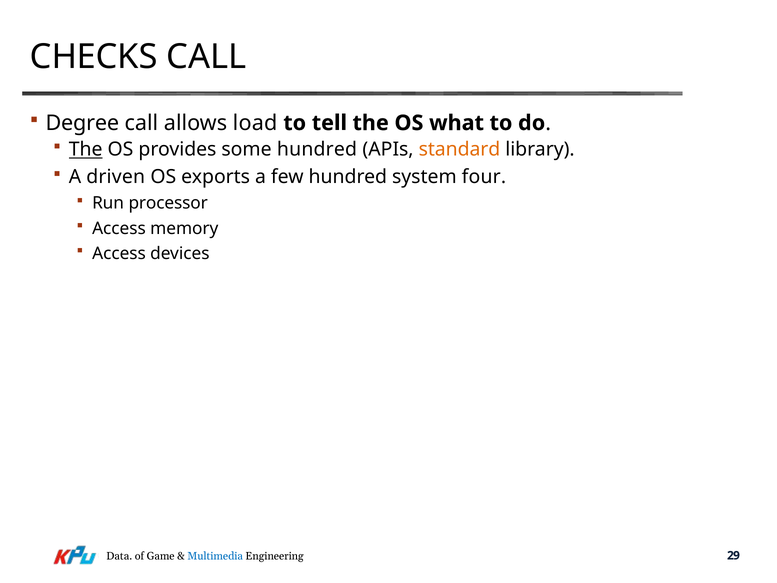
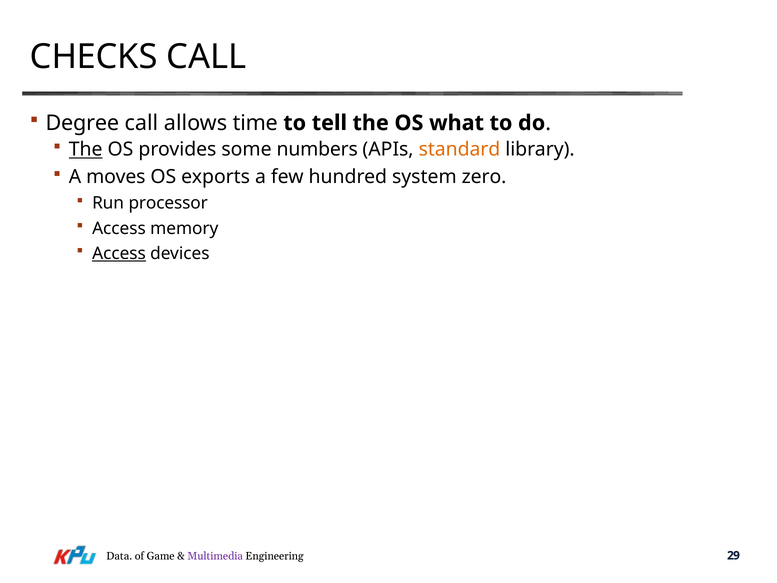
load: load -> time (255, 123)
some hundred: hundred -> numbers (317, 149)
driven: driven -> moves (116, 177)
four: four -> zero (484, 177)
Access underline: none -> present (119, 253)
Multimedia colour: blue -> purple (215, 556)
